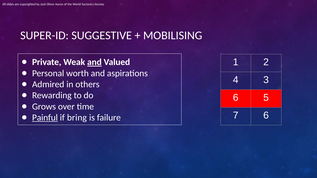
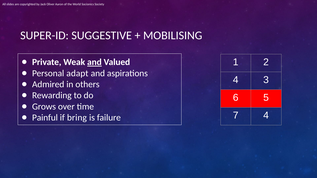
worth: worth -> adapt (77, 73)
7 6: 6 -> 4 (266, 116)
Painful underline: present -> none (45, 118)
